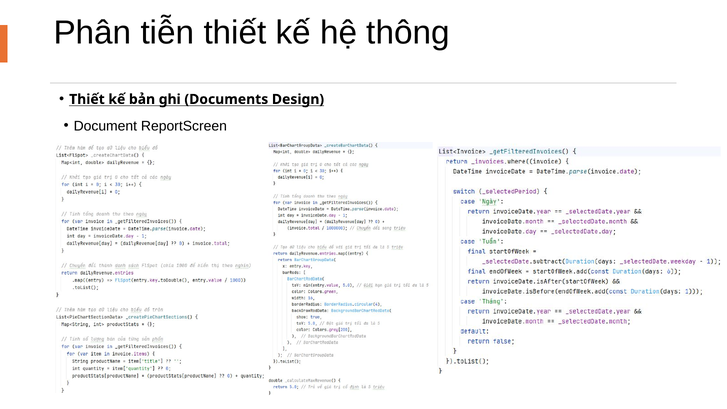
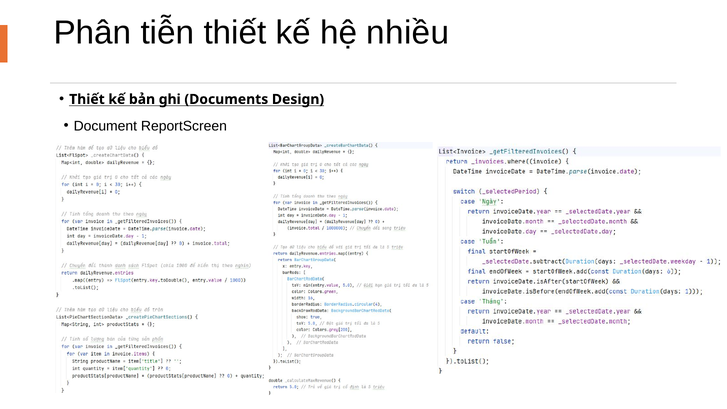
thông: thông -> nhiều (408, 33)
